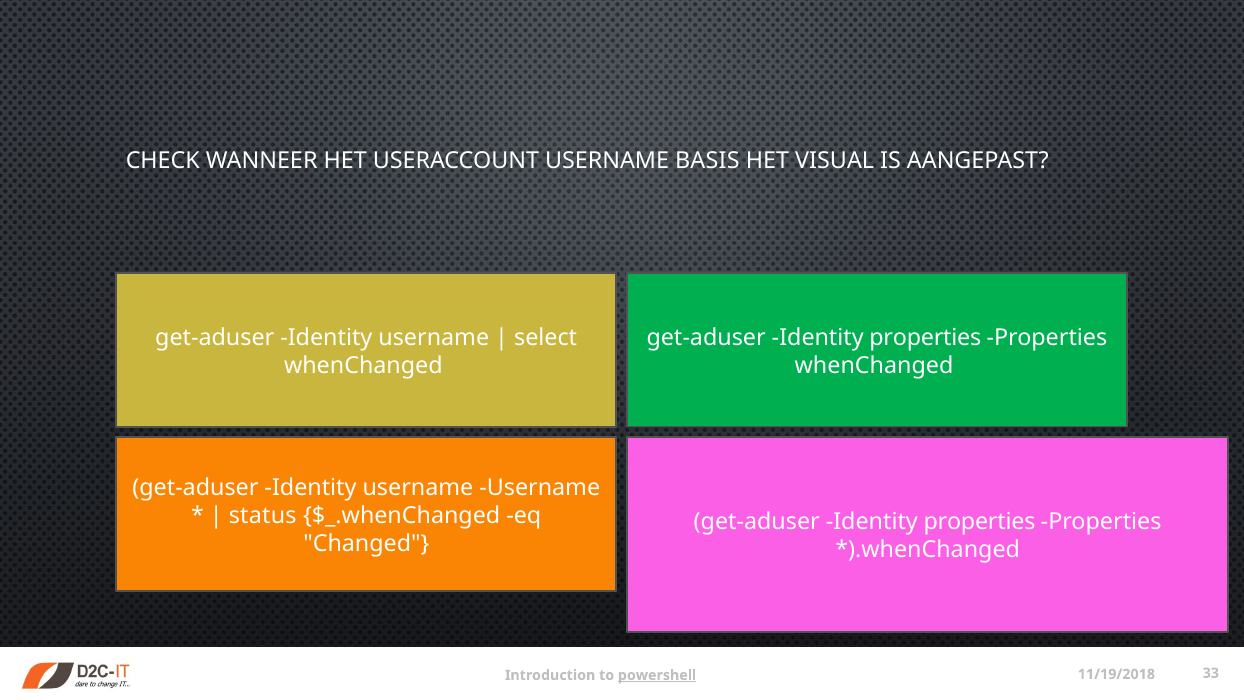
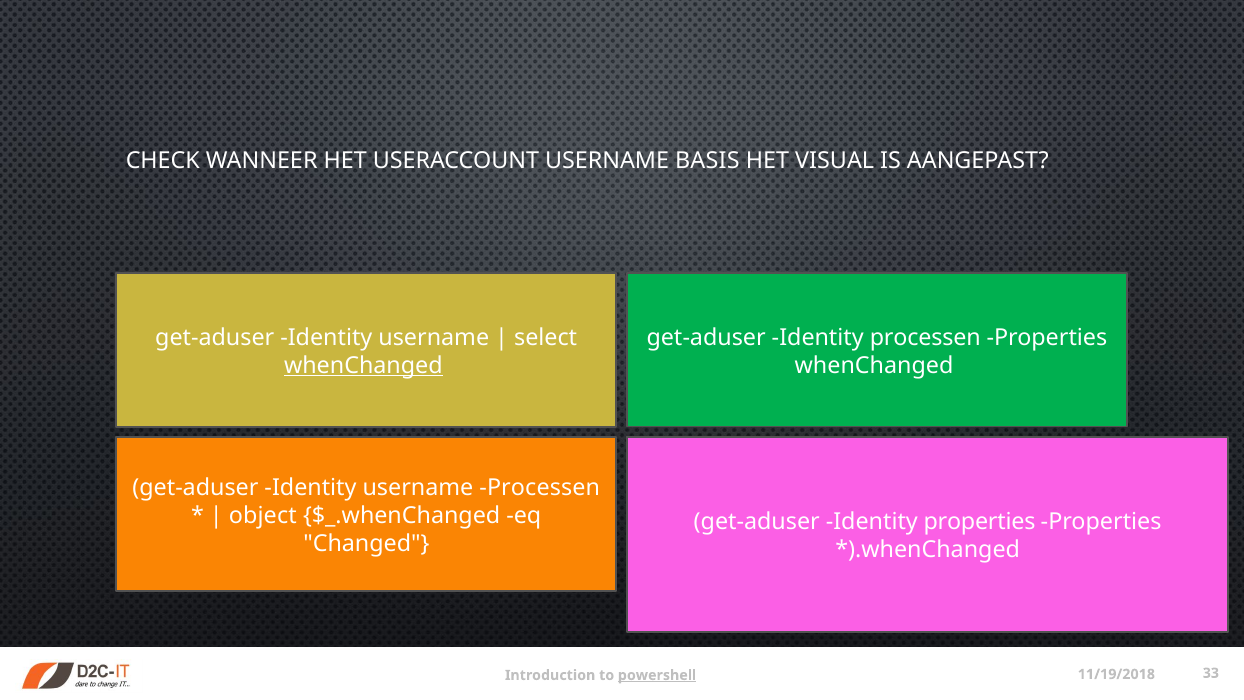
properties: properties -> processen (925, 337)
whenChanged underline: none -> present (363, 365)
username Username: Username -> Processen (540, 488)
status: status -> object (263, 516)
